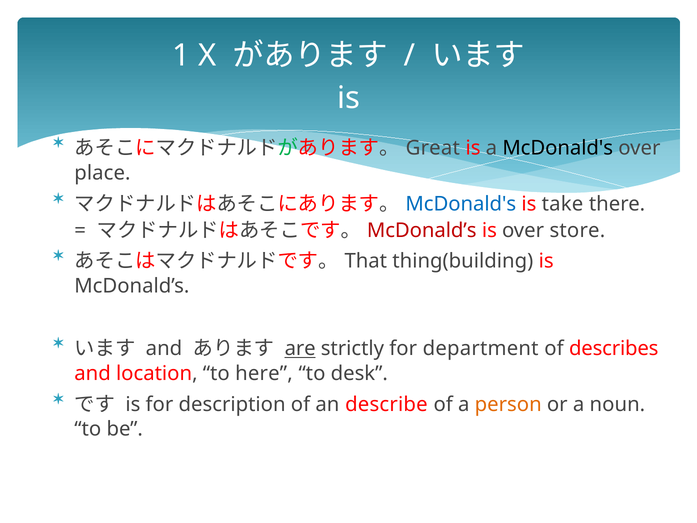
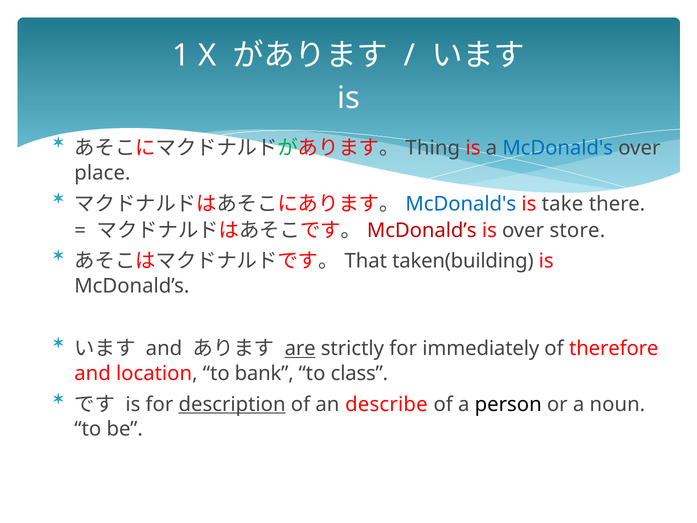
Great: Great -> Thing (433, 148)
McDonald's colour: black -> blue (558, 148)
thing(building: thing(building -> taken(building (463, 261)
department: department -> immediately (481, 349)
describes: describes -> therefore (614, 349)
here: here -> bank (264, 373)
desk: desk -> class (359, 373)
description underline: none -> present (232, 404)
person colour: orange -> black (508, 404)
